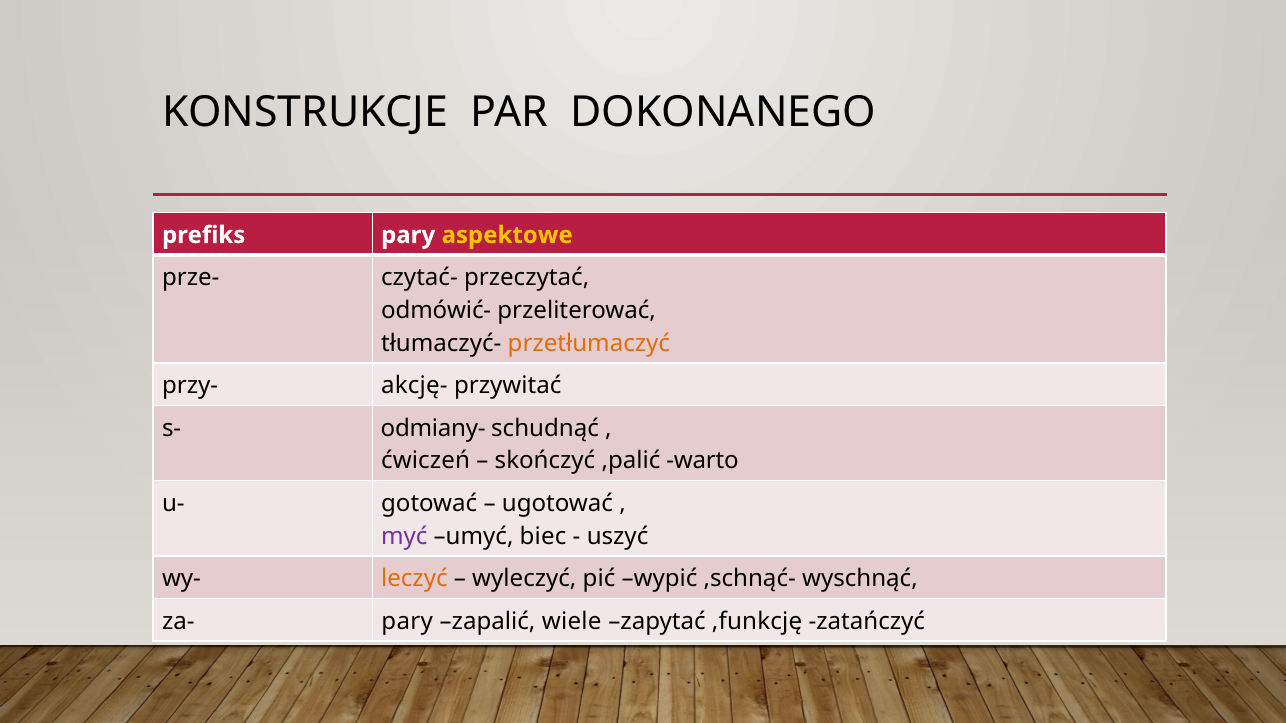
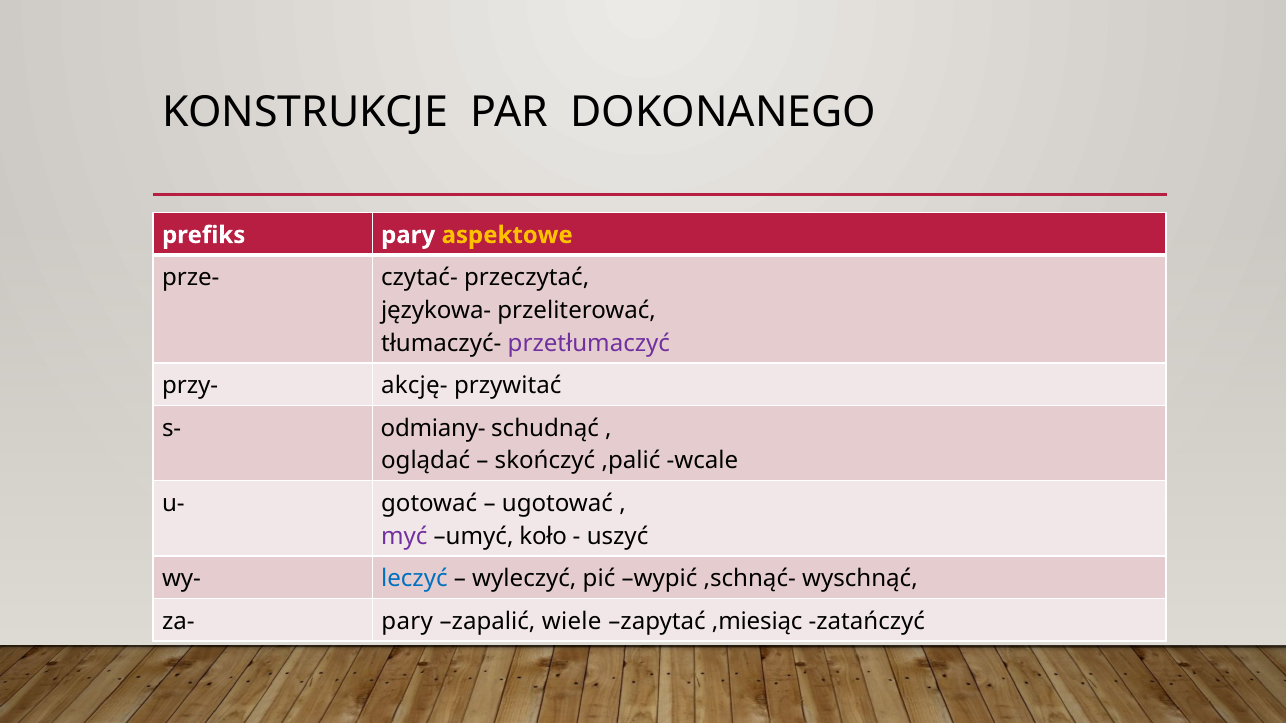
odmówić-: odmówić- -> językowa- (436, 311)
przetłumaczyć colour: orange -> purple (589, 343)
ćwiczeń: ćwiczeń -> oglądać (426, 461)
warto: warto -> wcale (702, 461)
biec: biec -> koło (543, 536)
leczyć colour: orange -> blue (414, 579)
,funkcję: ,funkcję -> ,miesiąc (757, 621)
